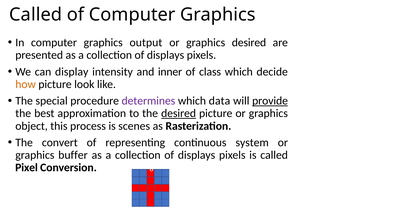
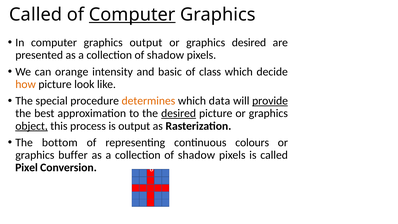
Computer underline: none -> present (132, 15)
displays: displays -> shadow (165, 55)
display: display -> orange (72, 72)
inner: inner -> basic (170, 72)
determines colour: purple -> orange (148, 101)
object underline: none -> present (32, 126)
is scenes: scenes -> output (134, 126)
convert: convert -> bottom (60, 143)
system: system -> colours (252, 143)
displays: displays -> shadow (196, 155)
